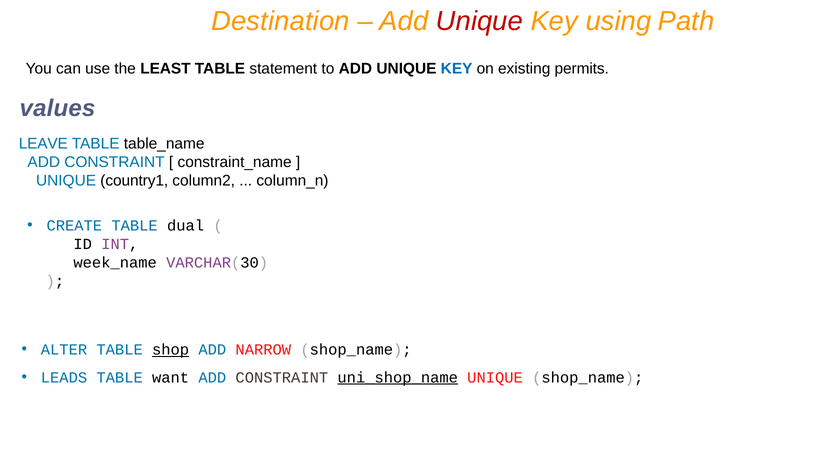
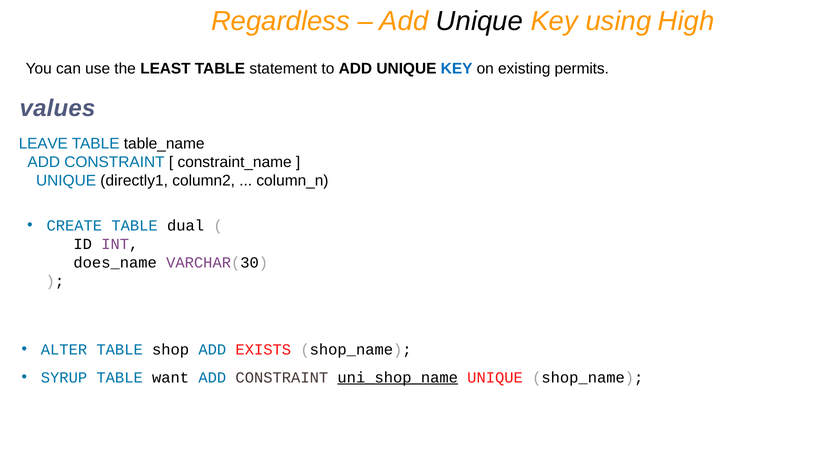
Destination: Destination -> Regardless (280, 21)
Unique colour: red -> black (480, 21)
Path: Path -> High (686, 21)
country1: country1 -> directly1 (134, 181)
week_name: week_name -> does_name (115, 263)
shop underline: present -> none (171, 350)
NARROW: NARROW -> EXISTS (263, 350)
LEADS: LEADS -> SYRUP (64, 378)
